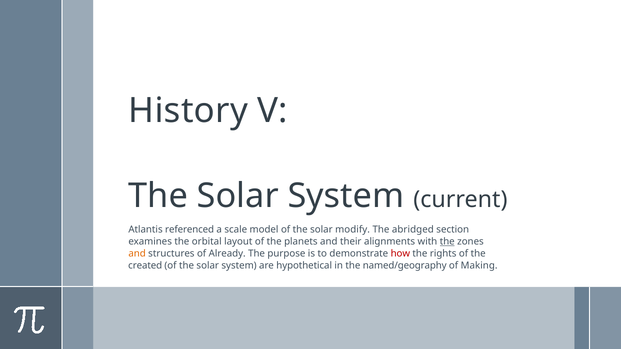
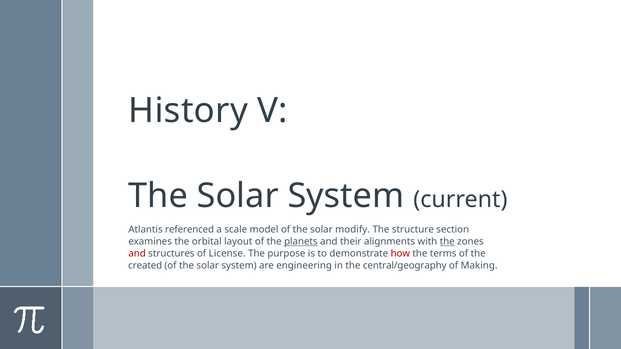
abridged: abridged -> structure (413, 230)
planets underline: none -> present (301, 242)
and colour: orange -> red (137, 254)
Already: Already -> License (227, 254)
rights: rights -> terms (443, 254)
hypothetical: hypothetical -> engineering (304, 266)
named/geography: named/geography -> central/geography (405, 266)
